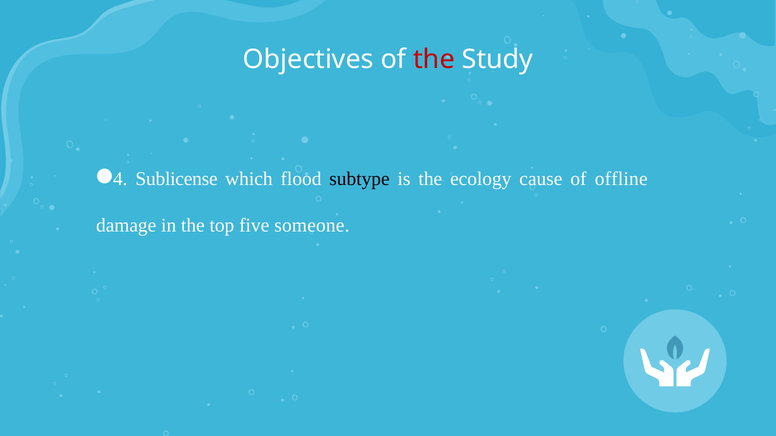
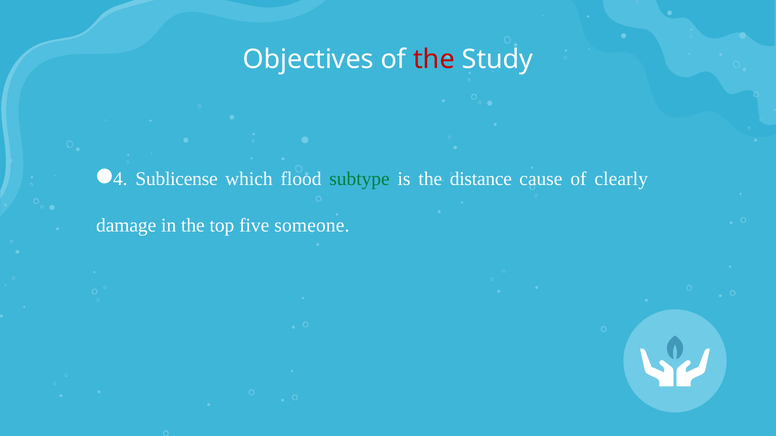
subtype colour: black -> green (359, 179)
ecology: ecology -> distance (481, 179)
offline: offline -> clearly (621, 179)
